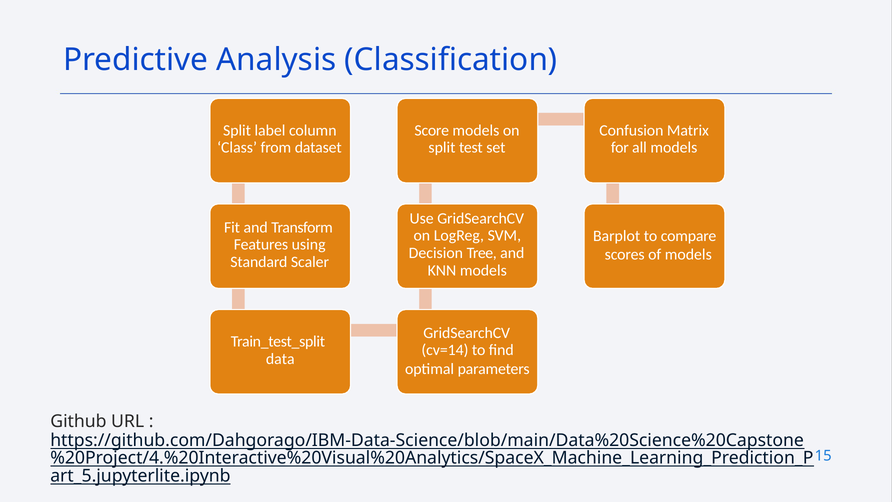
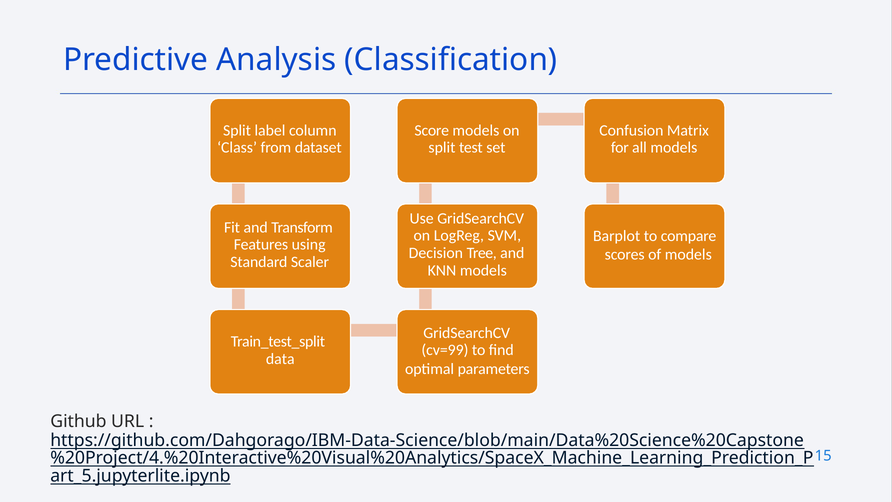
cv=14: cv=14 -> cv=99 (445, 350)
